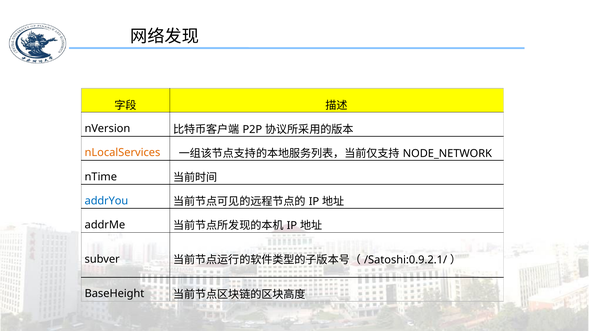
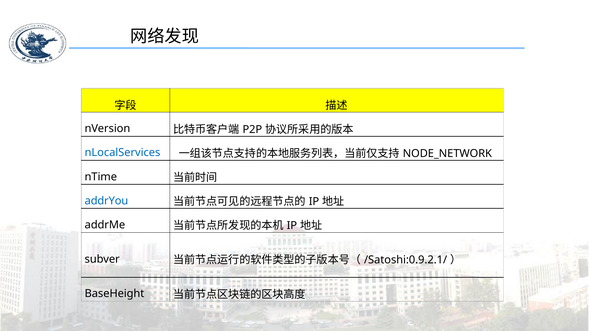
nLocalServices colour: orange -> blue (122, 153)
